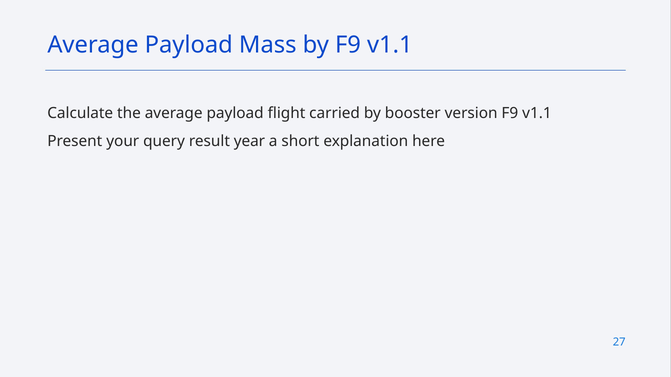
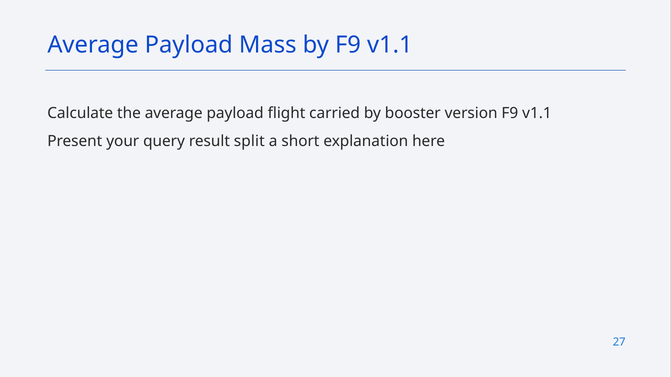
year: year -> split (249, 141)
